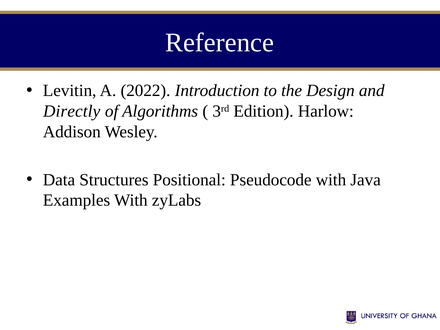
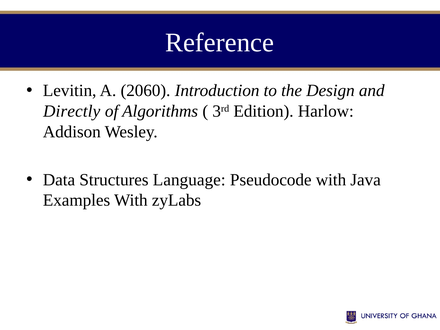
2022: 2022 -> 2060 (145, 91)
Positional: Positional -> Language (189, 180)
